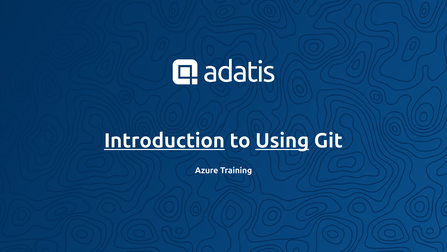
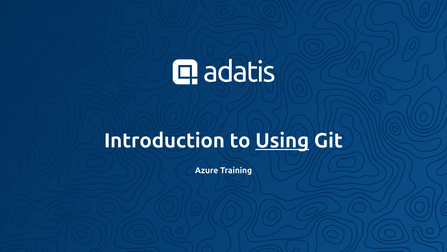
Introduction underline: present -> none (164, 140)
